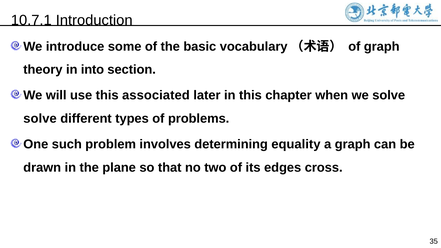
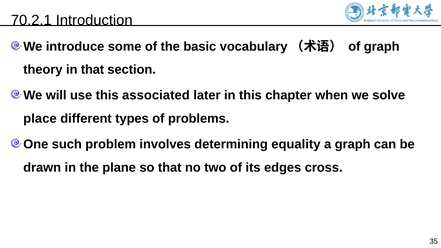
10.7.1: 10.7.1 -> 70.2.1 (31, 20)
in into: into -> that (92, 70)
solve: solve -> place (40, 119)
